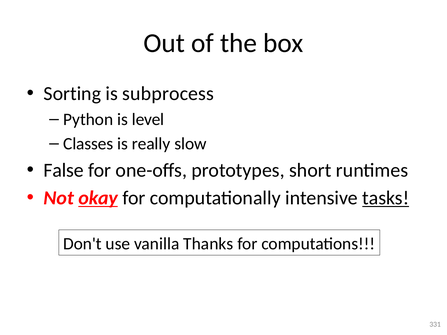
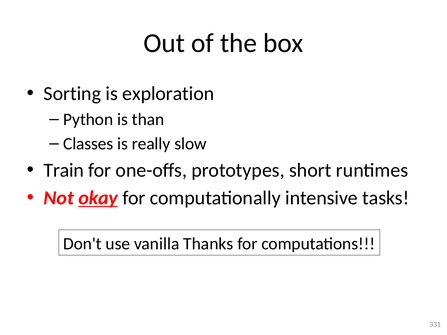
subprocess: subprocess -> exploration (168, 94)
level: level -> than (148, 119)
False: False -> Train (64, 170)
tasks underline: present -> none (386, 198)
